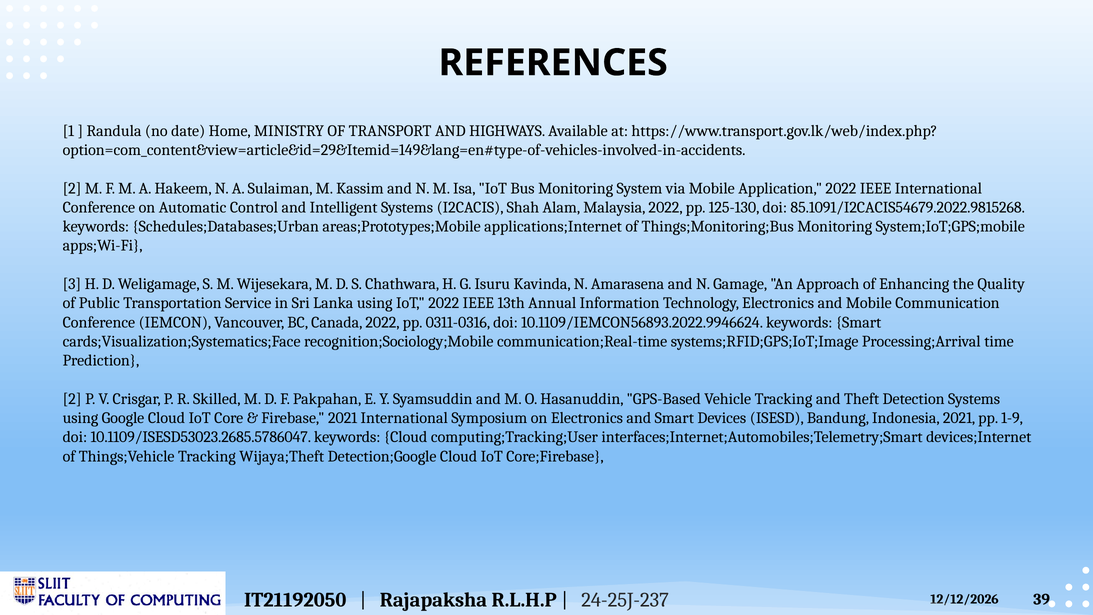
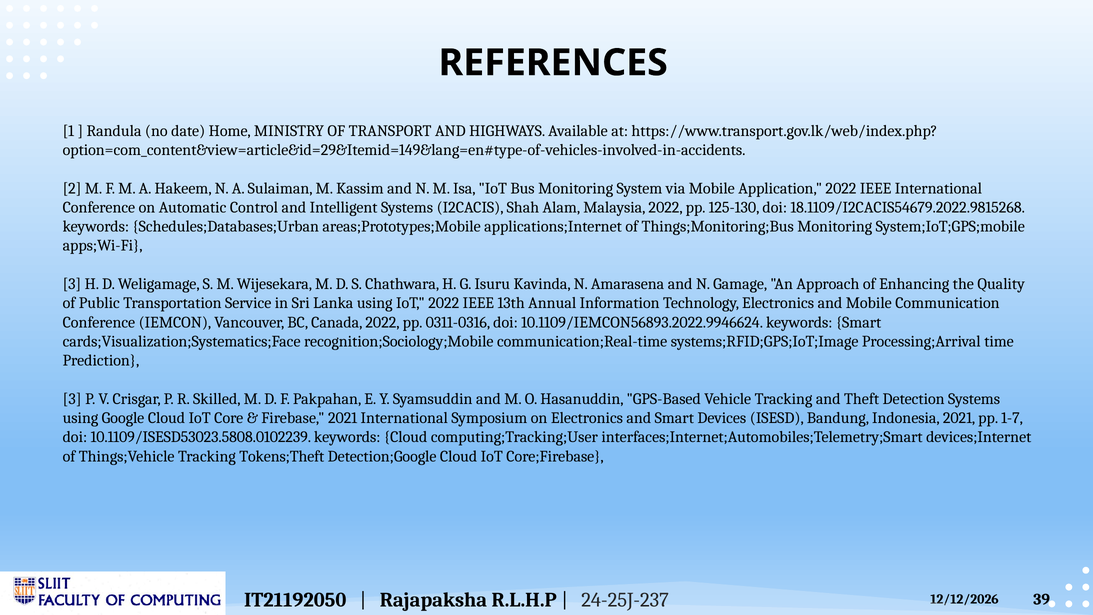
85.1091/I2CACIS54679.2022.9815268: 85.1091/I2CACIS54679.2022.9815268 -> 18.1109/I2CACIS54679.2022.9815268 (908, 207)
2: 2 -> 3 (72, 399)
1-9: 1-9 -> 1-7 (1012, 418)
10.1109/ISESD53023.2685.5786047: 10.1109/ISESD53023.2685.5786047 -> 10.1109/ISESD53023.5808.0102239 (201, 437)
Wijaya;Theft: Wijaya;Theft -> Tokens;Theft (282, 456)
